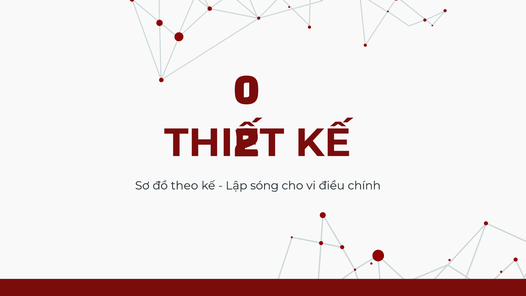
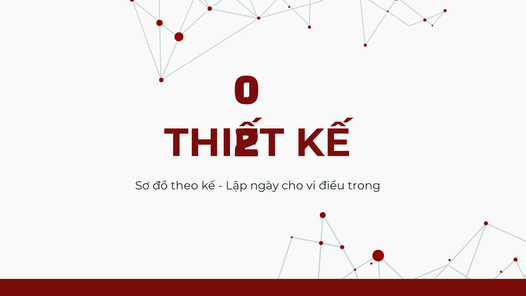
sóng: sóng -> ngày (264, 186)
chính: chính -> trong (364, 186)
